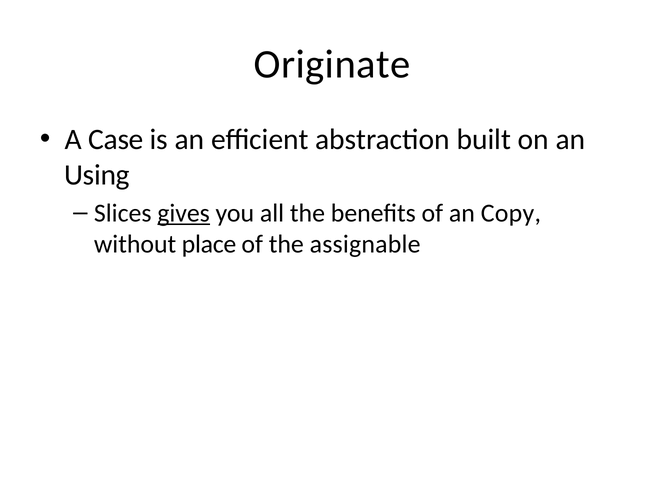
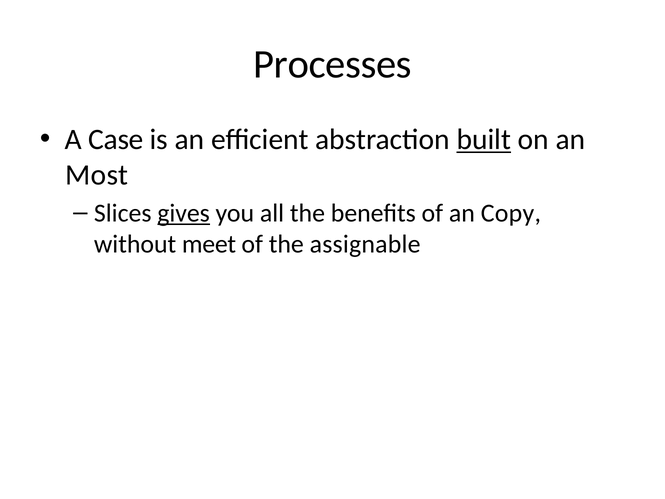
Originate: Originate -> Processes (333, 64)
built underline: none -> present (484, 140)
Using: Using -> Most (97, 175)
place: place -> meet (209, 244)
